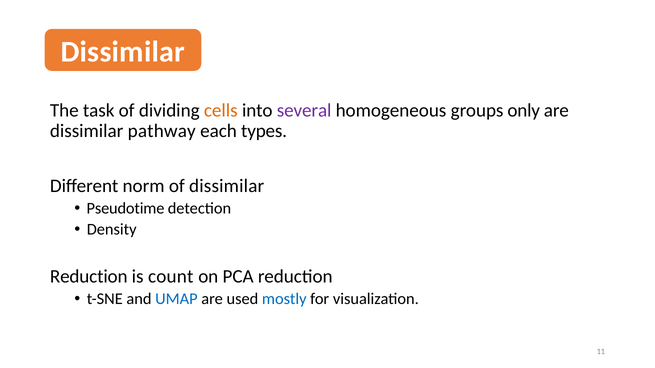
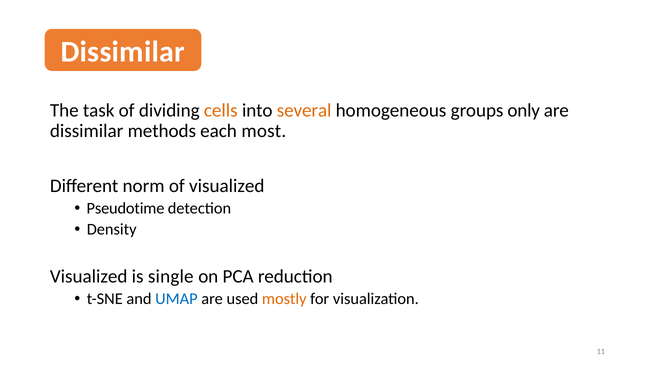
several colour: purple -> orange (304, 111)
pathway: pathway -> methods (162, 131)
types: types -> most (264, 131)
of dissimilar: dissimilar -> visualized (227, 186)
Reduction: Reduction -> Visualized (89, 277)
count: count -> single (171, 277)
mostly colour: blue -> orange (284, 299)
